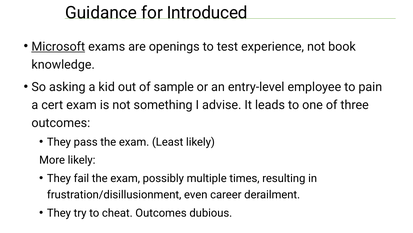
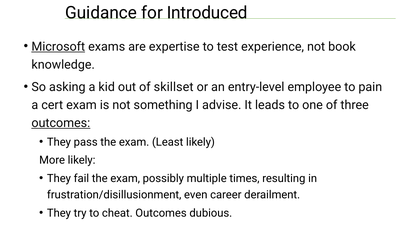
openings: openings -> expertise (174, 46)
sample: sample -> skillset (174, 87)
outcomes underline: none -> present (61, 123)
